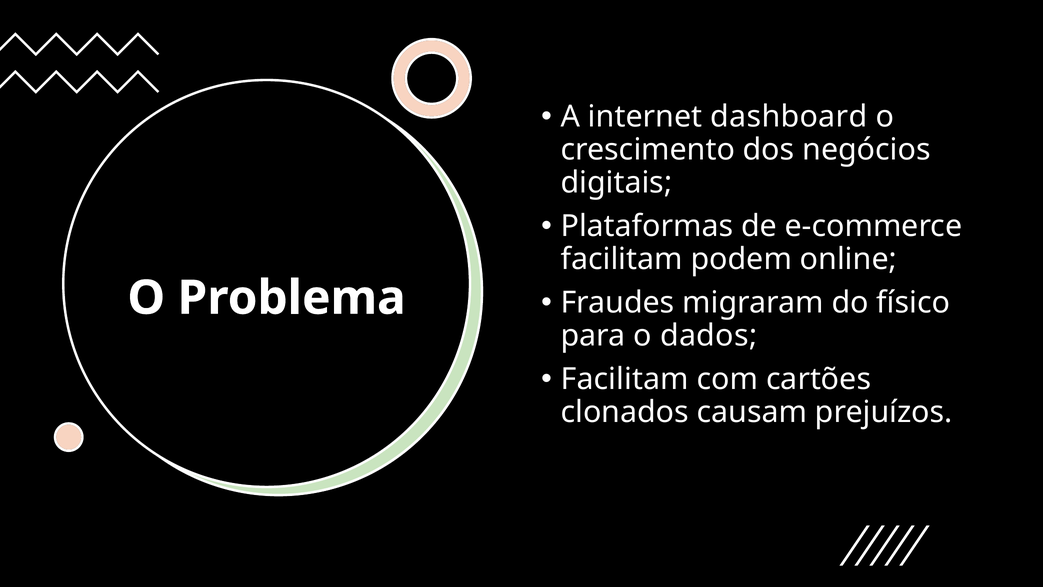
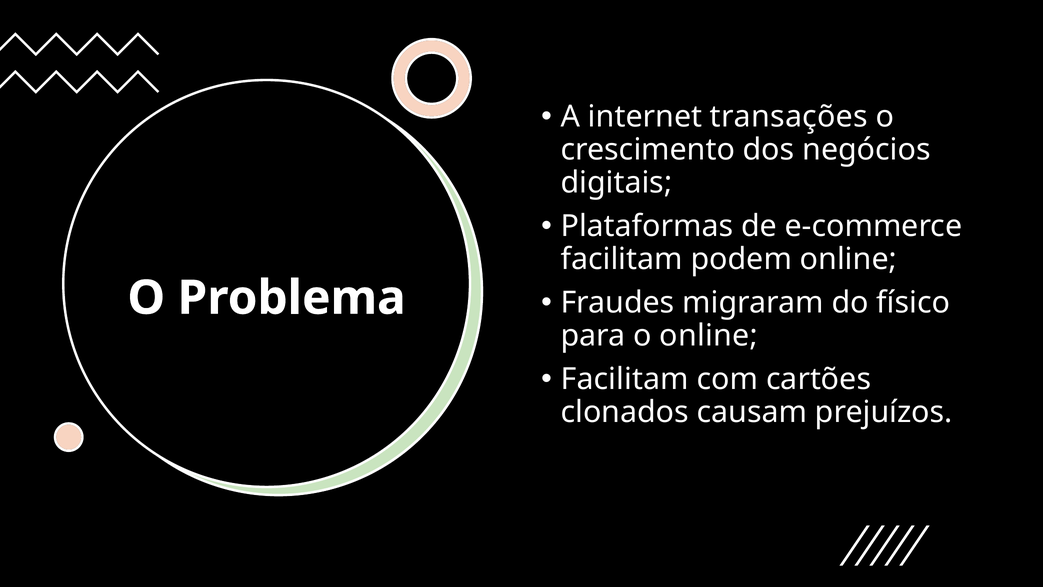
dashboard: dashboard -> transações (789, 117)
o dados: dados -> online (709, 335)
